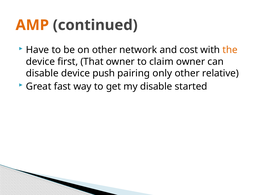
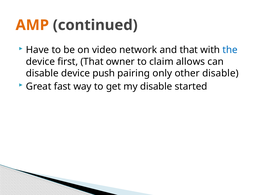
on other: other -> video (104, 50)
and cost: cost -> that (189, 50)
the colour: orange -> blue (230, 50)
claim owner: owner -> allows (191, 62)
other relative: relative -> disable (220, 73)
